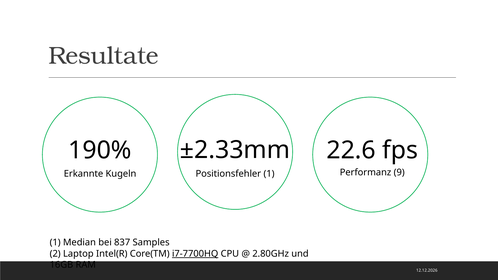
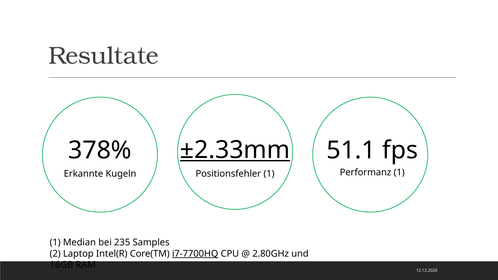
±2.33mm underline: none -> present (235, 150)
190%: 190% -> 378% (100, 150)
22.6: 22.6 -> 51.1 (351, 150)
Performanz 9: 9 -> 1 (399, 172)
837: 837 -> 235 (122, 243)
